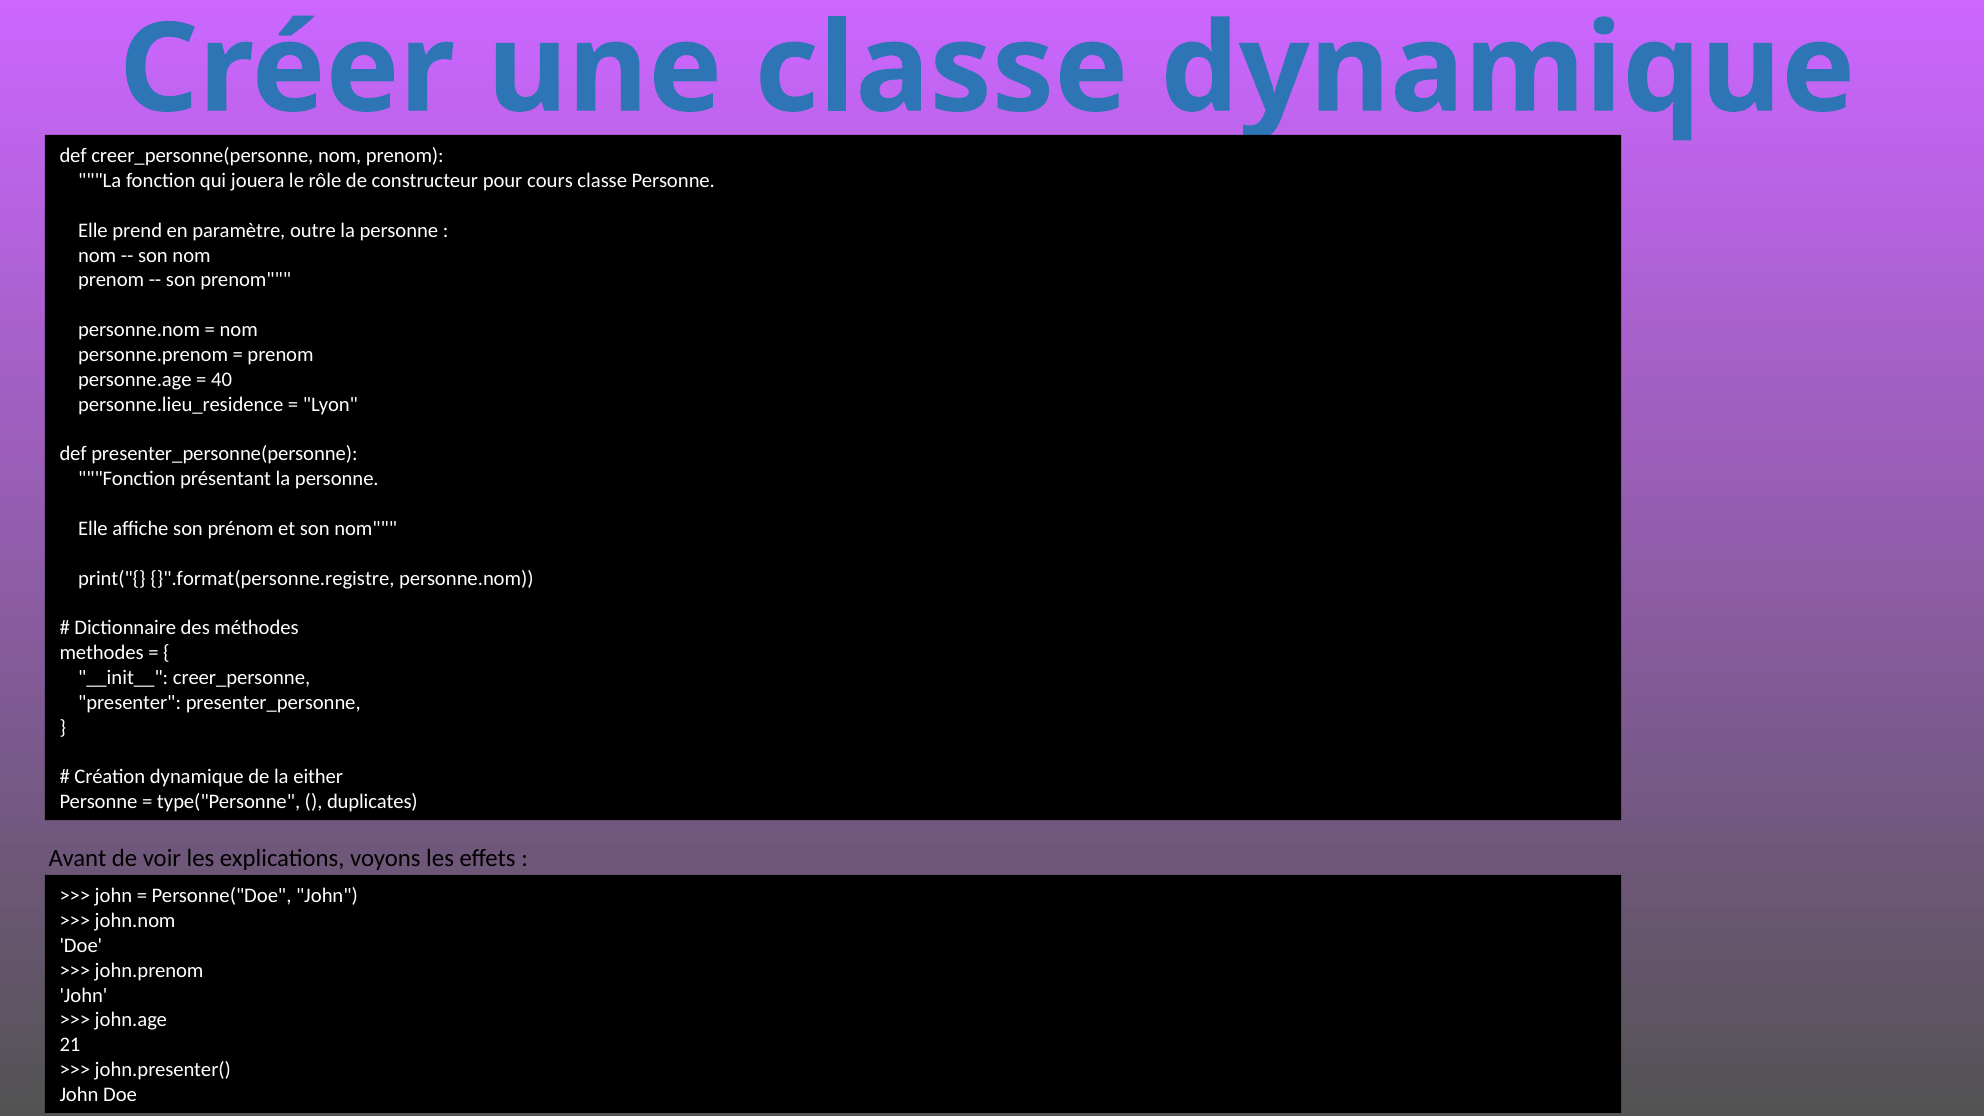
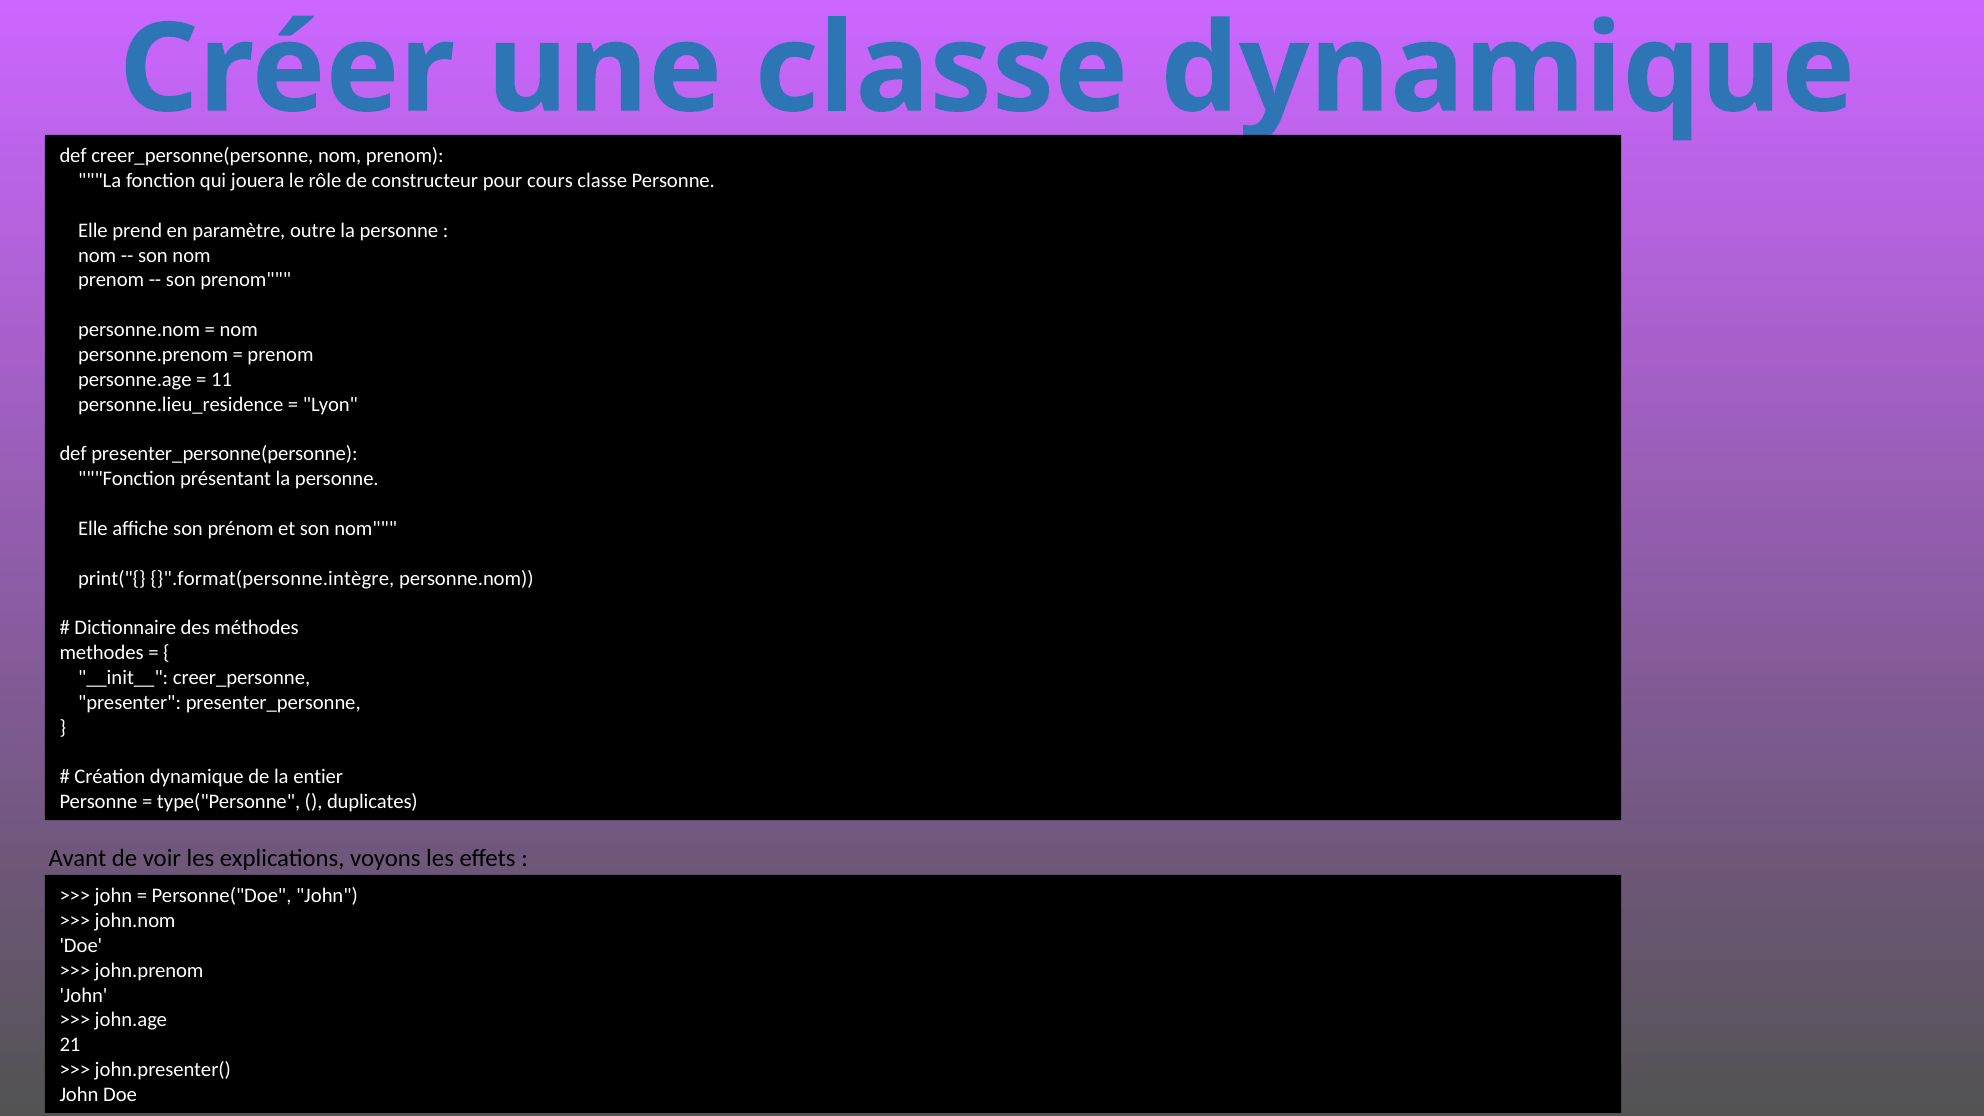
40: 40 -> 11 (222, 380)
}".format(personne.registre: }".format(personne.registre -> }".format(personne.intègre (272, 578)
either: either -> entier (318, 777)
